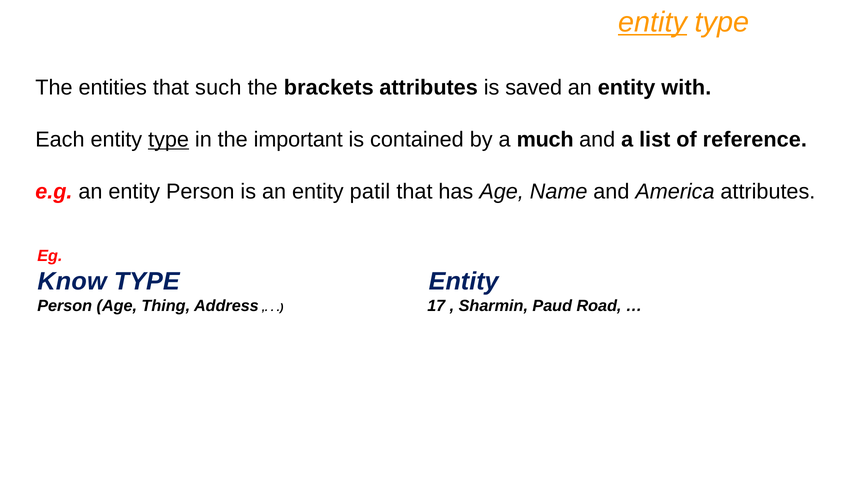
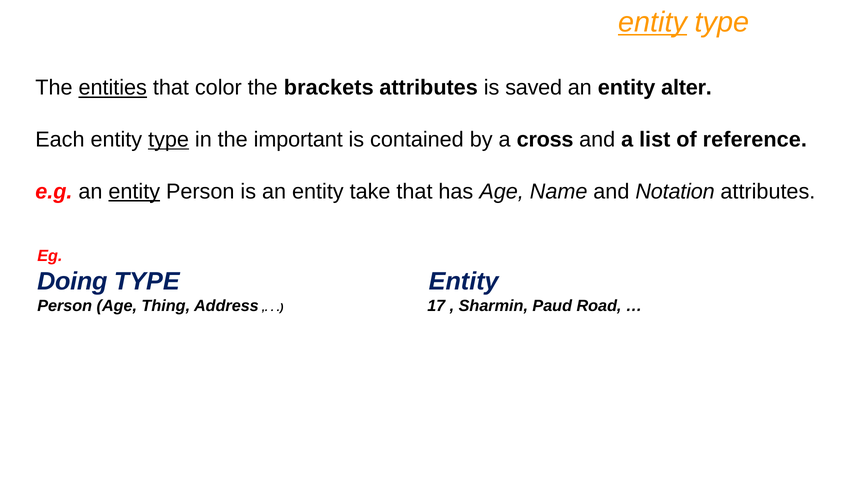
entities underline: none -> present (113, 88)
such: such -> color (218, 88)
with: with -> alter (687, 88)
much: much -> cross (545, 140)
entity underline: none -> present (134, 192)
patil: patil -> take (370, 192)
America: America -> Notation (675, 192)
Know: Know -> Doing (72, 281)
